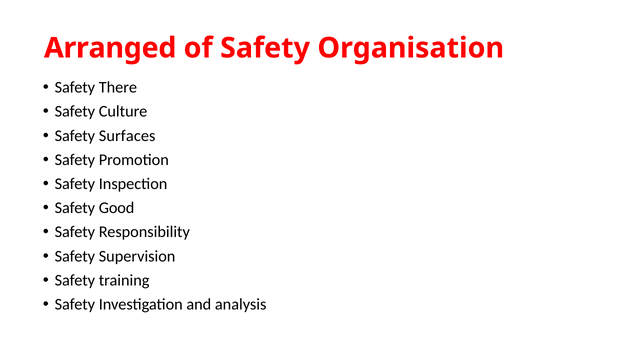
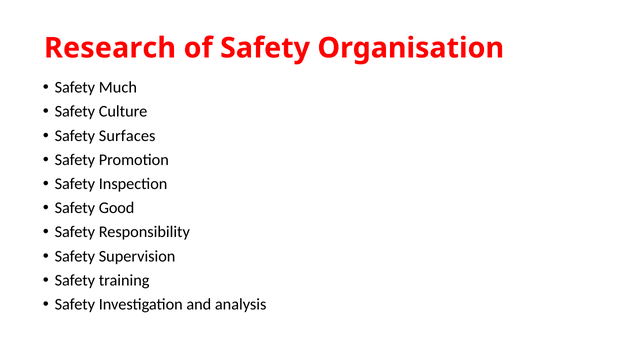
Arranged: Arranged -> Research (110, 48)
There: There -> Much (118, 87)
